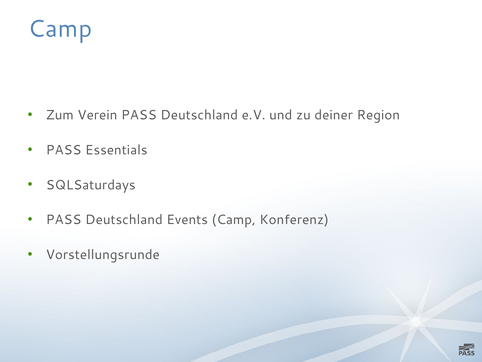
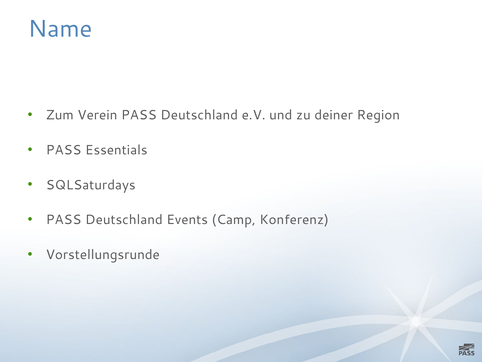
Camp: Camp -> Name (60, 29)
